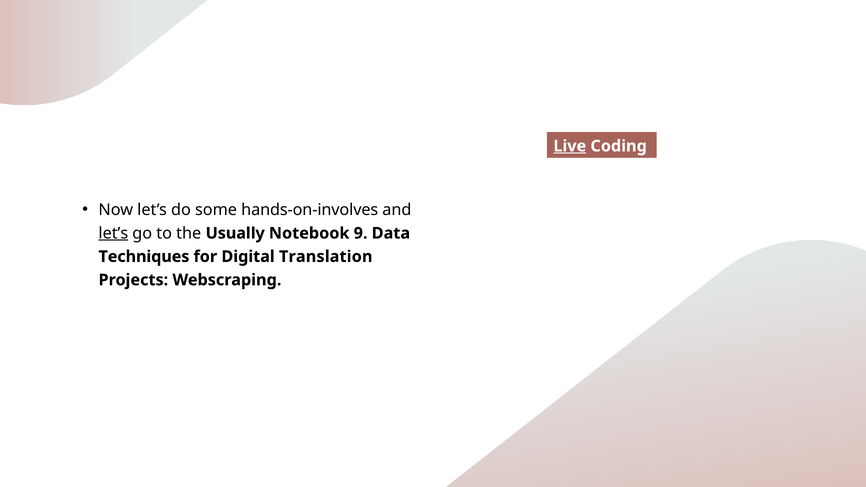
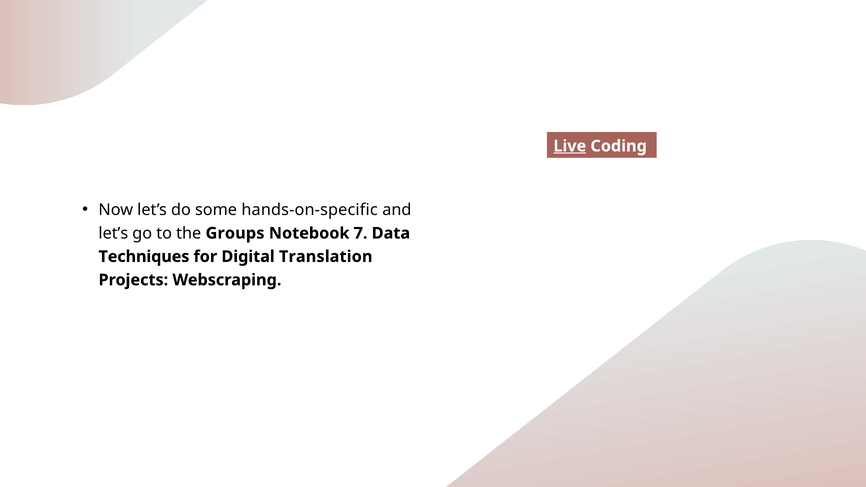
hands-on-involves: hands-on-involves -> hands-on-specific (310, 210)
let’s underline: present -> none (113, 233)
Usually: Usually -> Groups (235, 233)
9: 9 -> 7 (361, 233)
